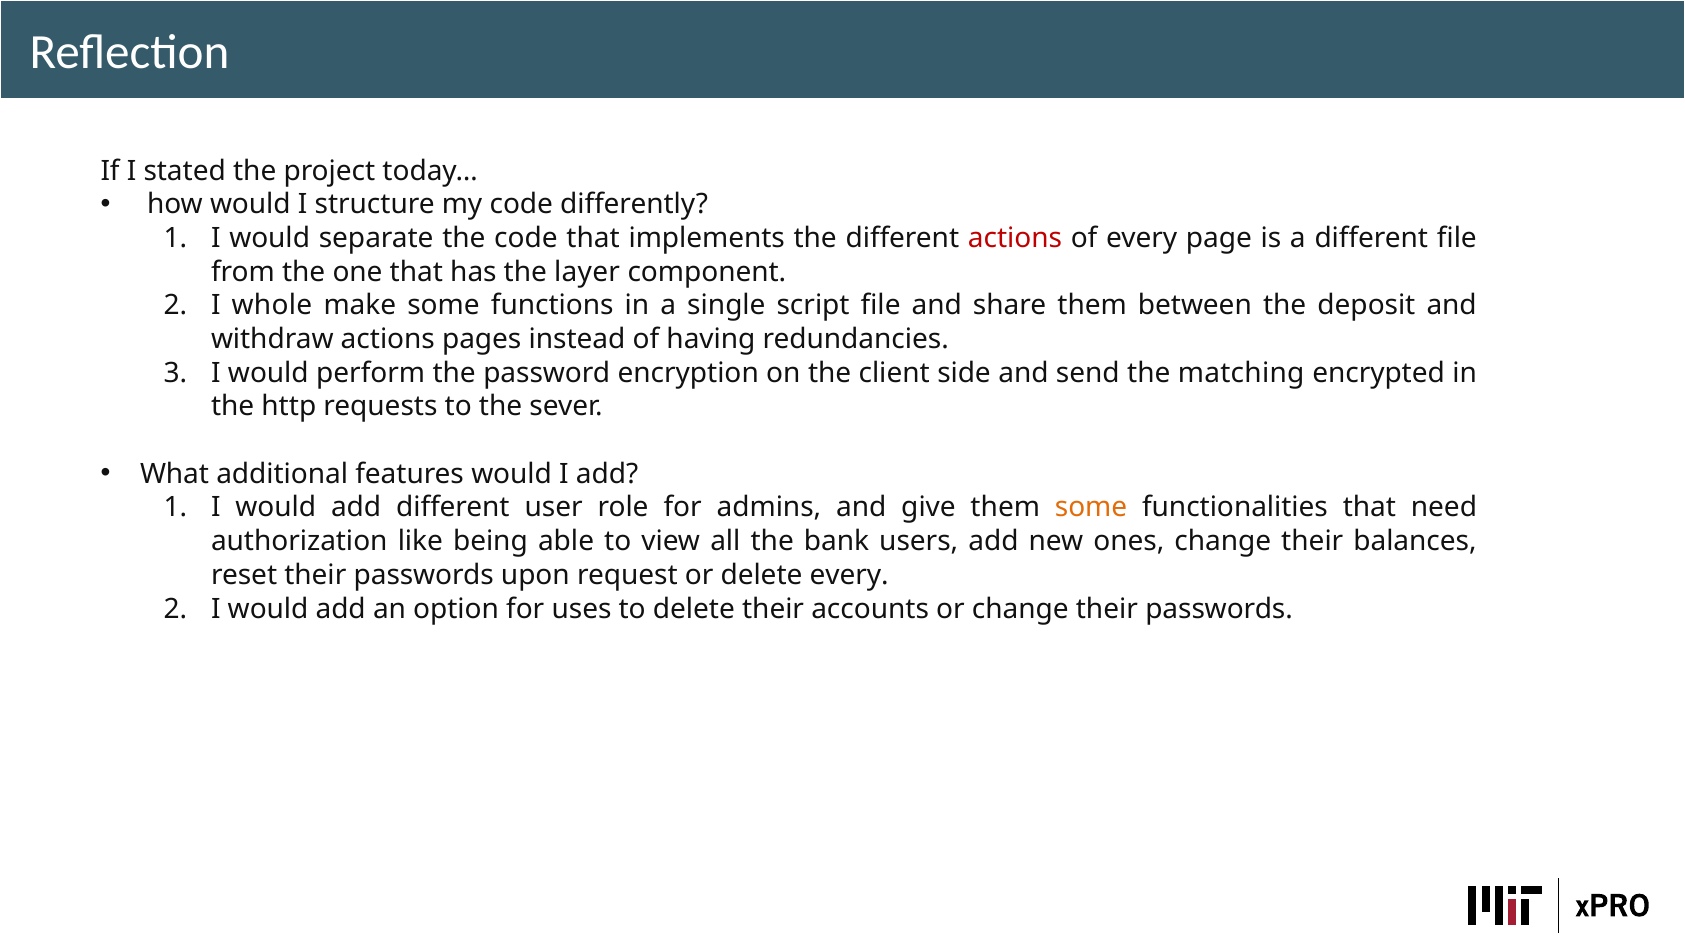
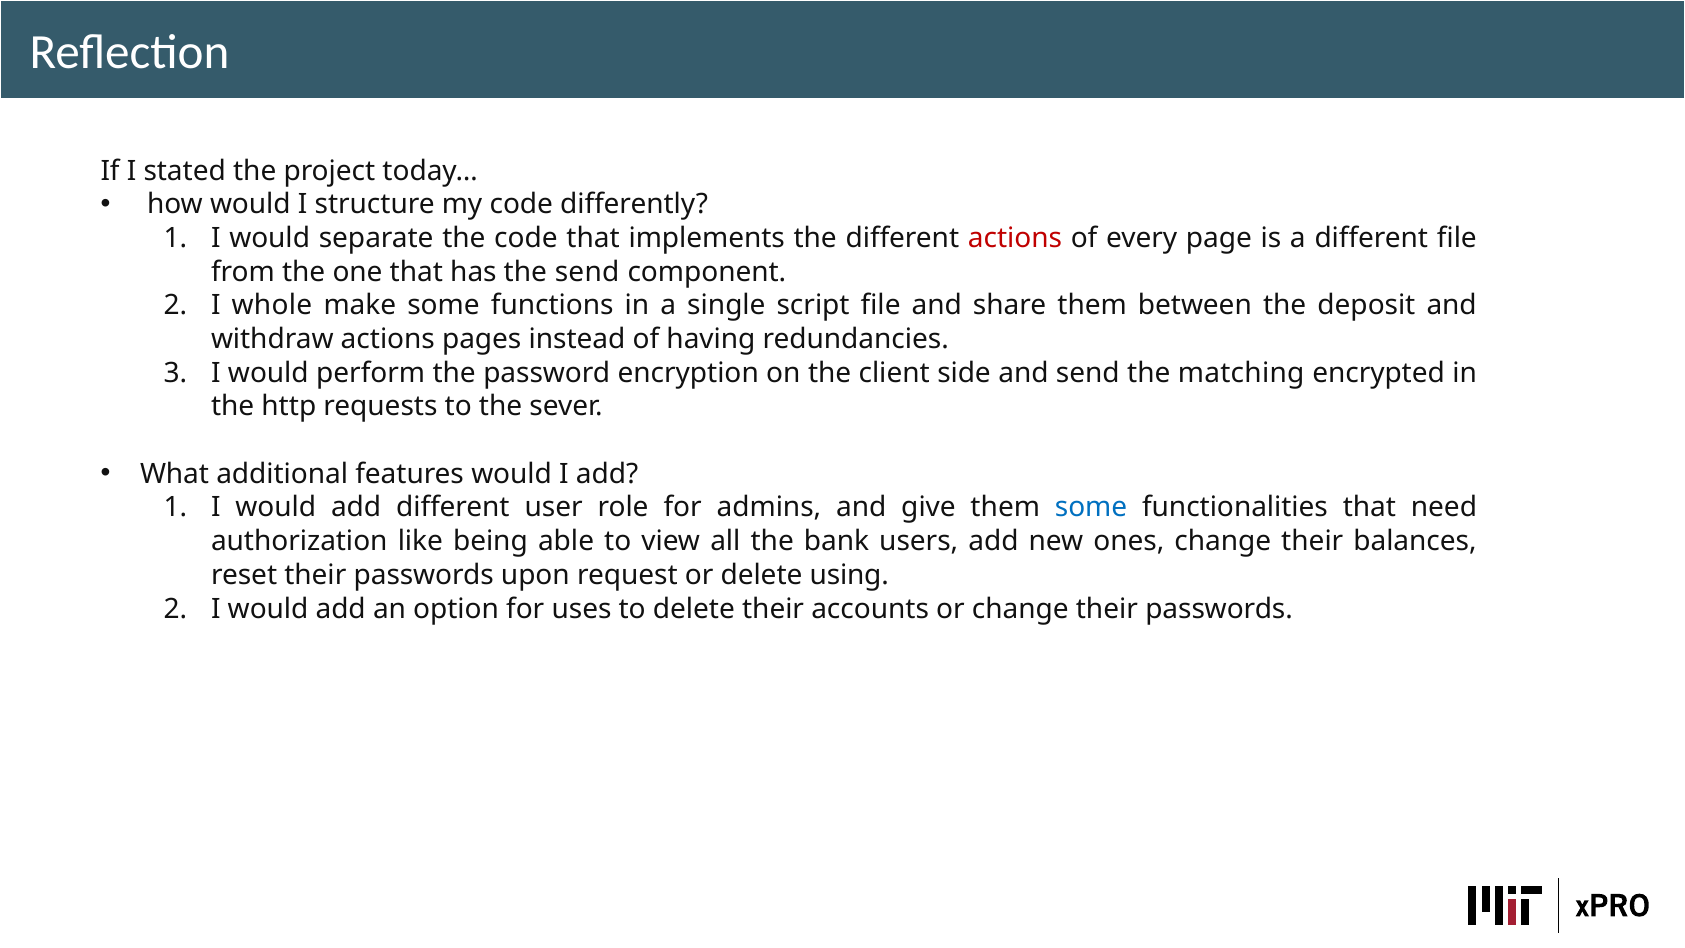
the layer: layer -> send (587, 272)
some colour: orange -> blue (1091, 508)
delete every: every -> using (849, 575)
